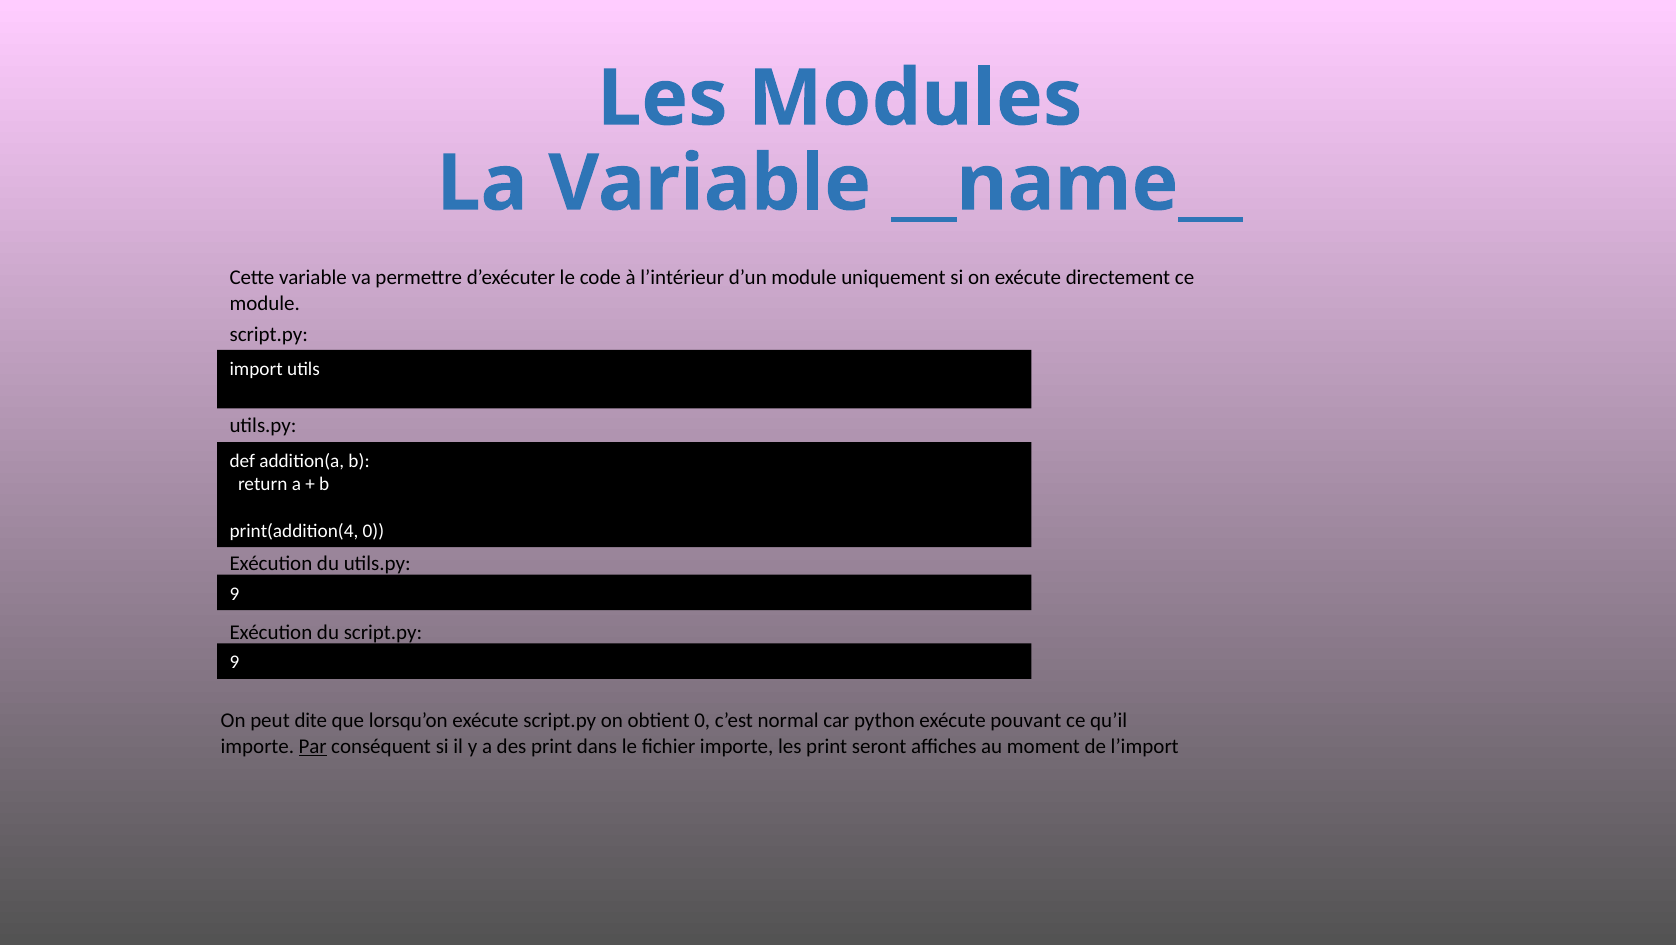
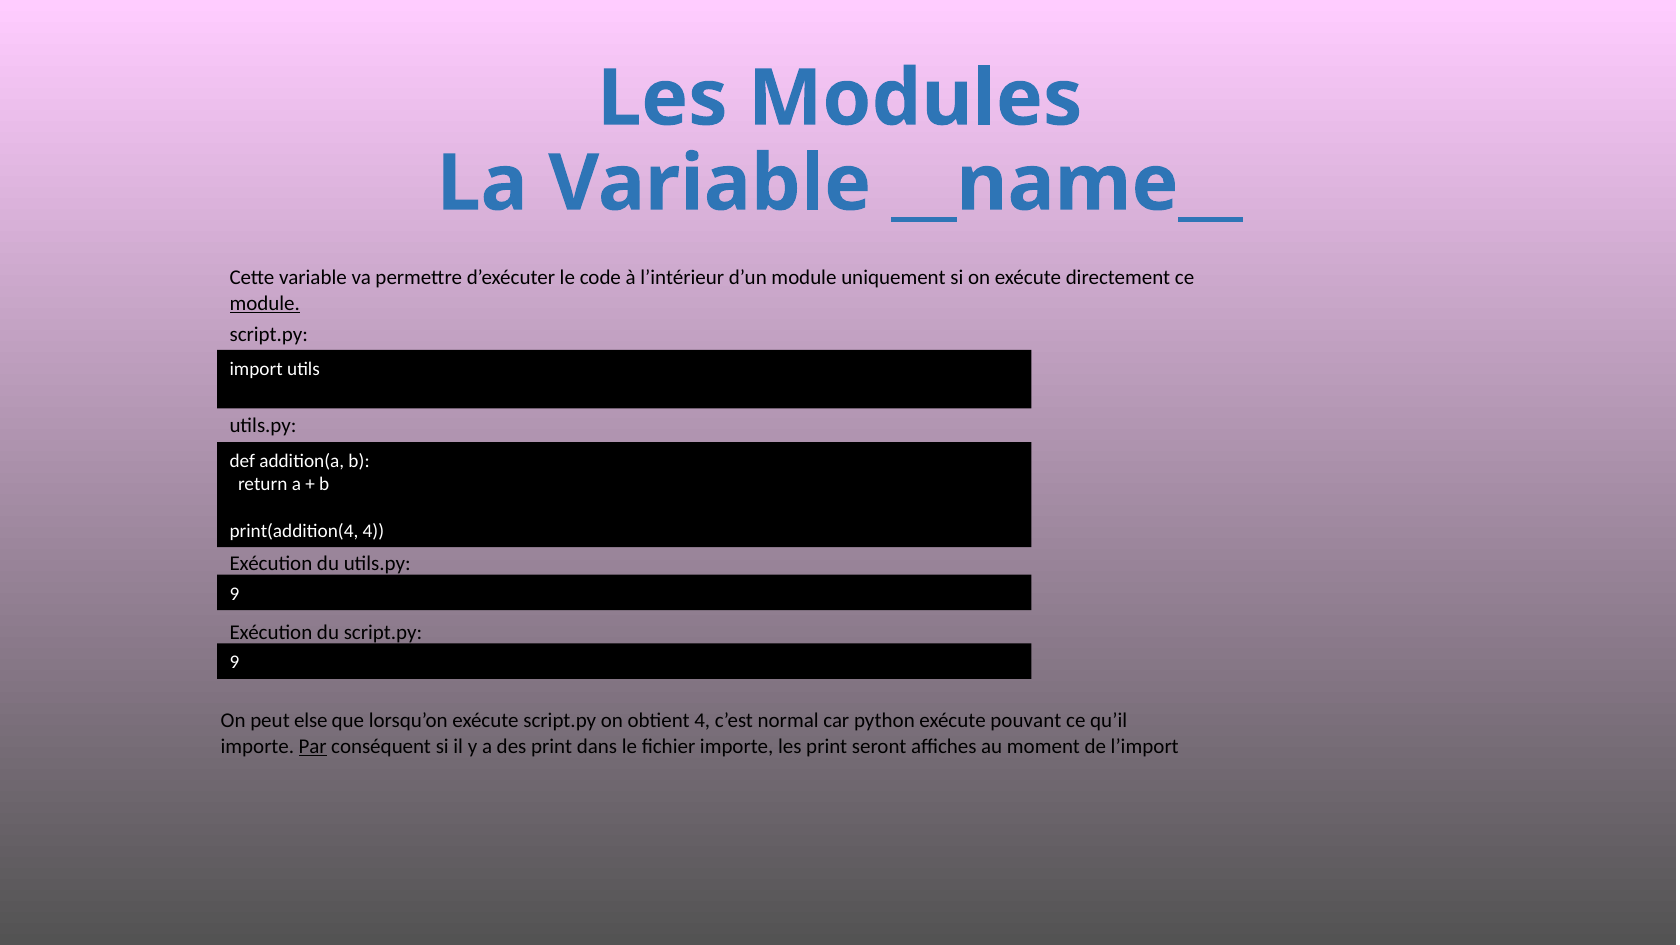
module underline: none -> present (265, 303)
print(addition(4 0: 0 -> 4 (373, 531)
dite: dite -> else (311, 721)
obtient 0: 0 -> 4 (702, 721)
